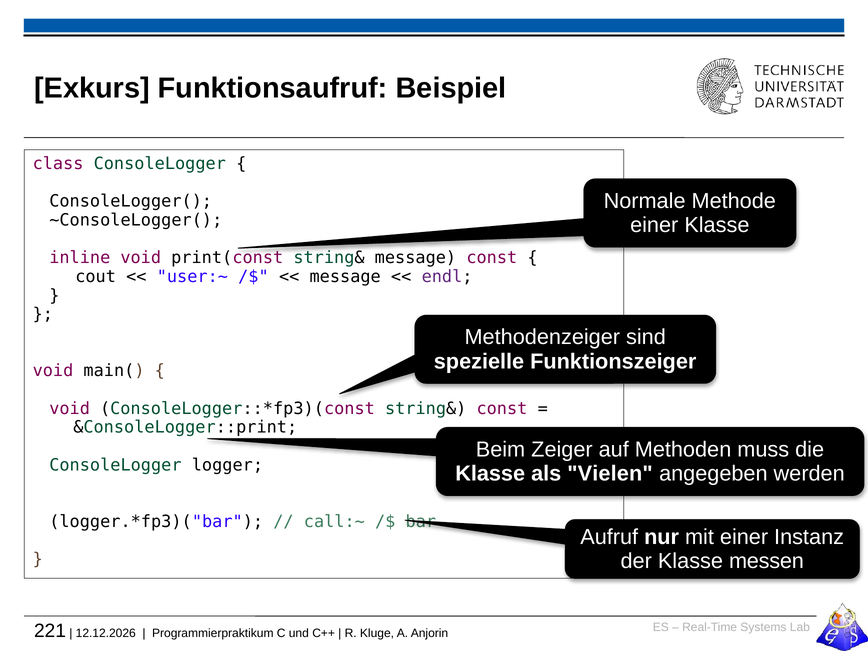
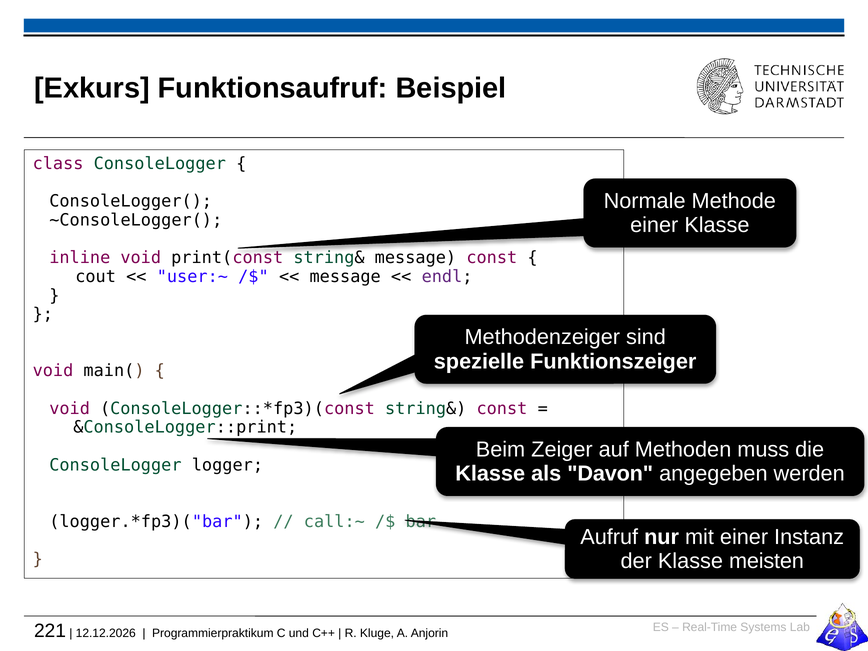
Vielen: Vielen -> Davon (610, 474)
messen: messen -> meisten (766, 561)
